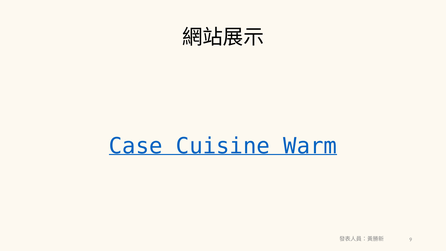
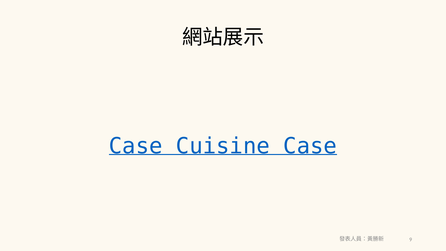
Cuisine Warm: Warm -> Case (310, 146)
